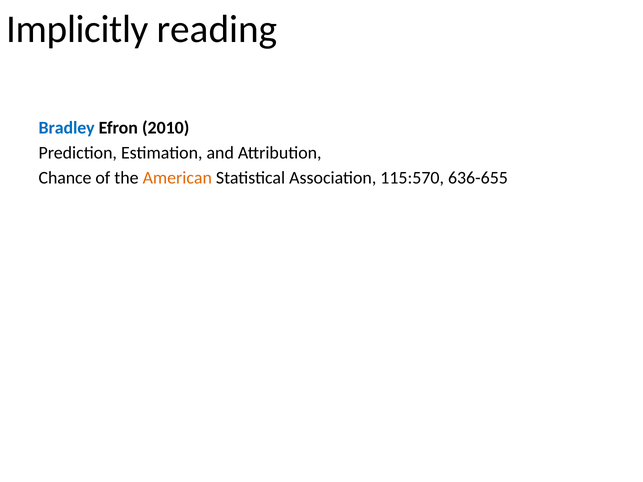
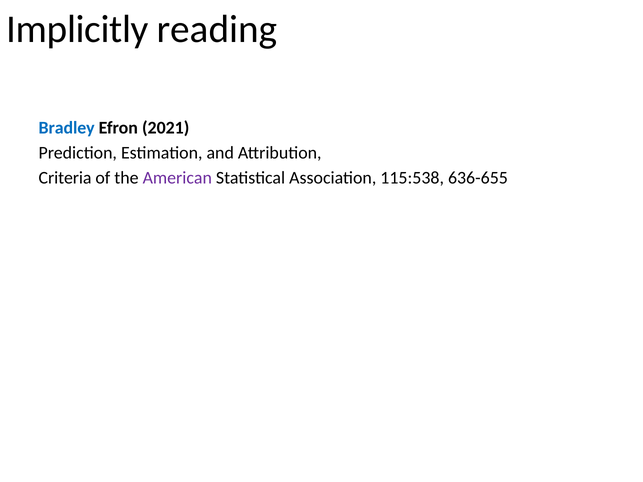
2010: 2010 -> 2021 (166, 128)
Chance: Chance -> Criteria (65, 178)
American colour: orange -> purple (177, 178)
115:570: 115:570 -> 115:538 (412, 178)
